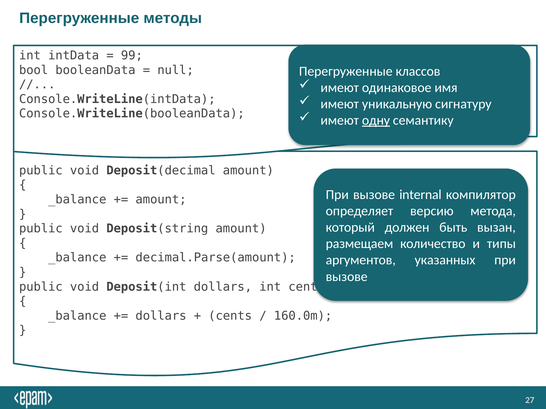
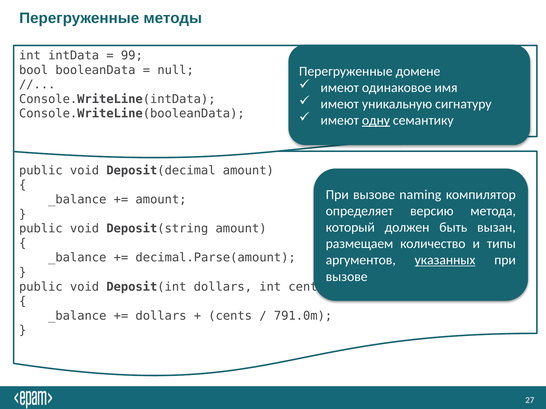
классов: классов -> домене (418, 71)
internal: internal -> naming (420, 195)
указанных underline: none -> present (445, 260)
160.0m: 160.0m -> 791.0m (303, 316)
